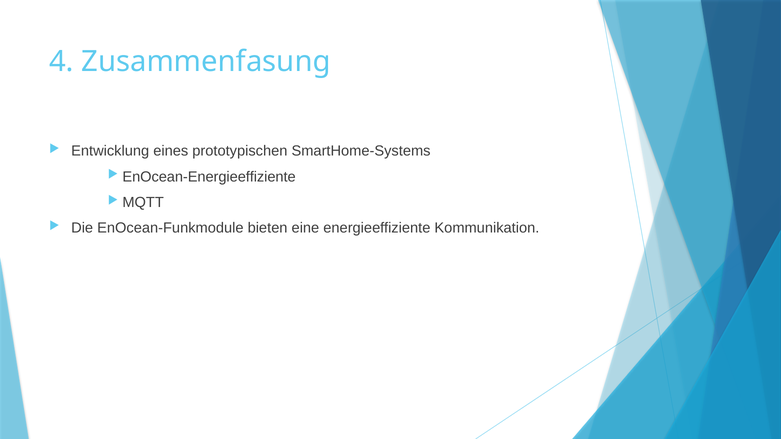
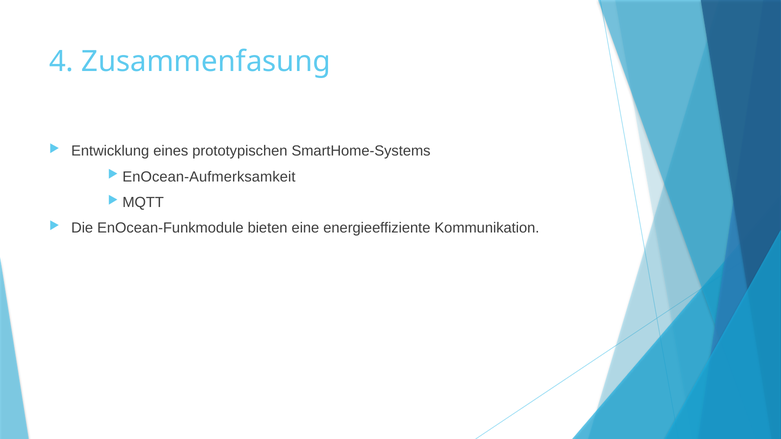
EnOcean-Energieeffiziente: EnOcean-Energieeffiziente -> EnOcean-Aufmerksamkeit (209, 177)
